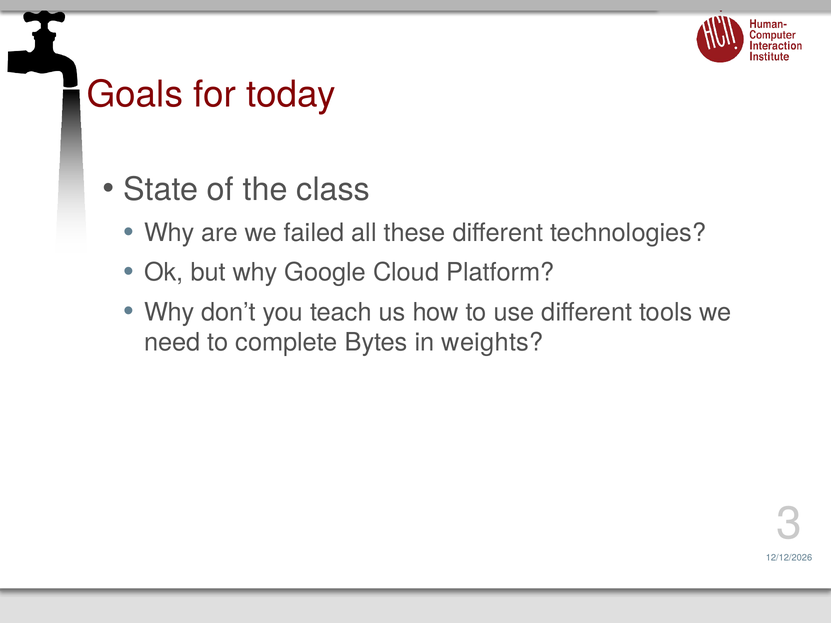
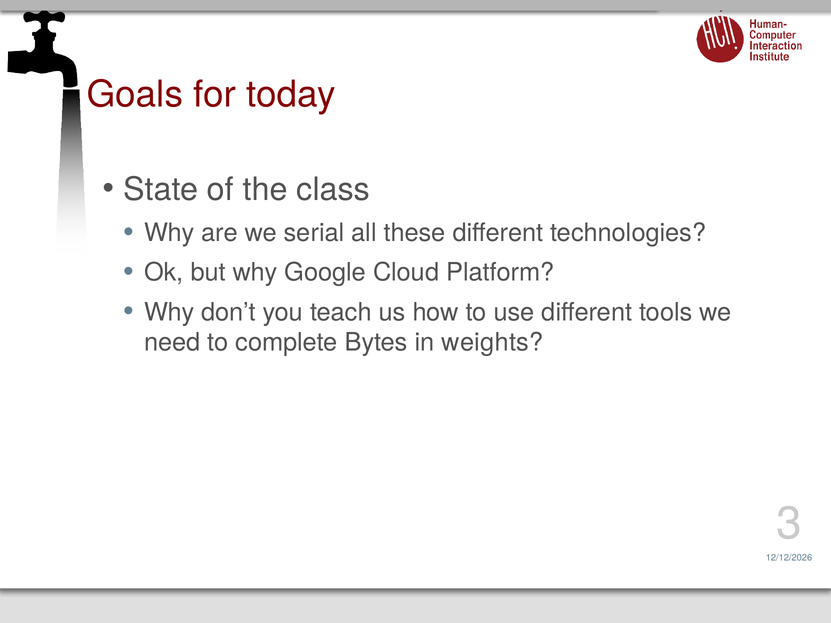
failed: failed -> serial (314, 233)
